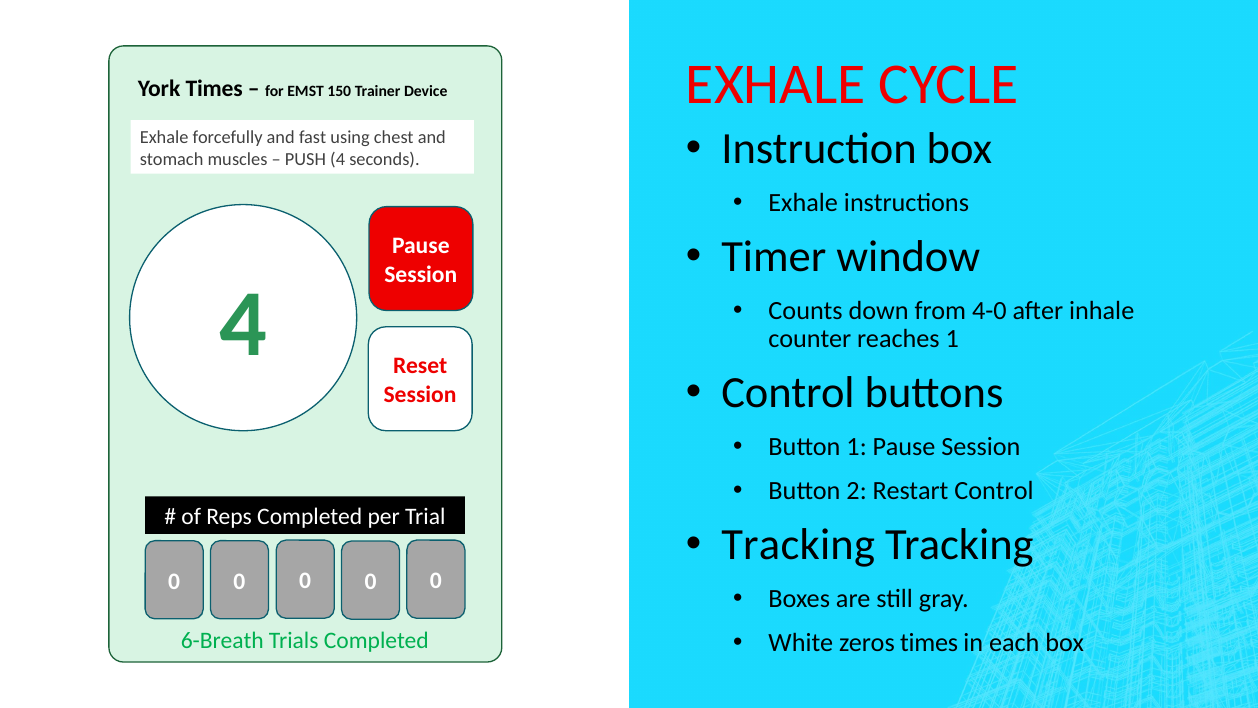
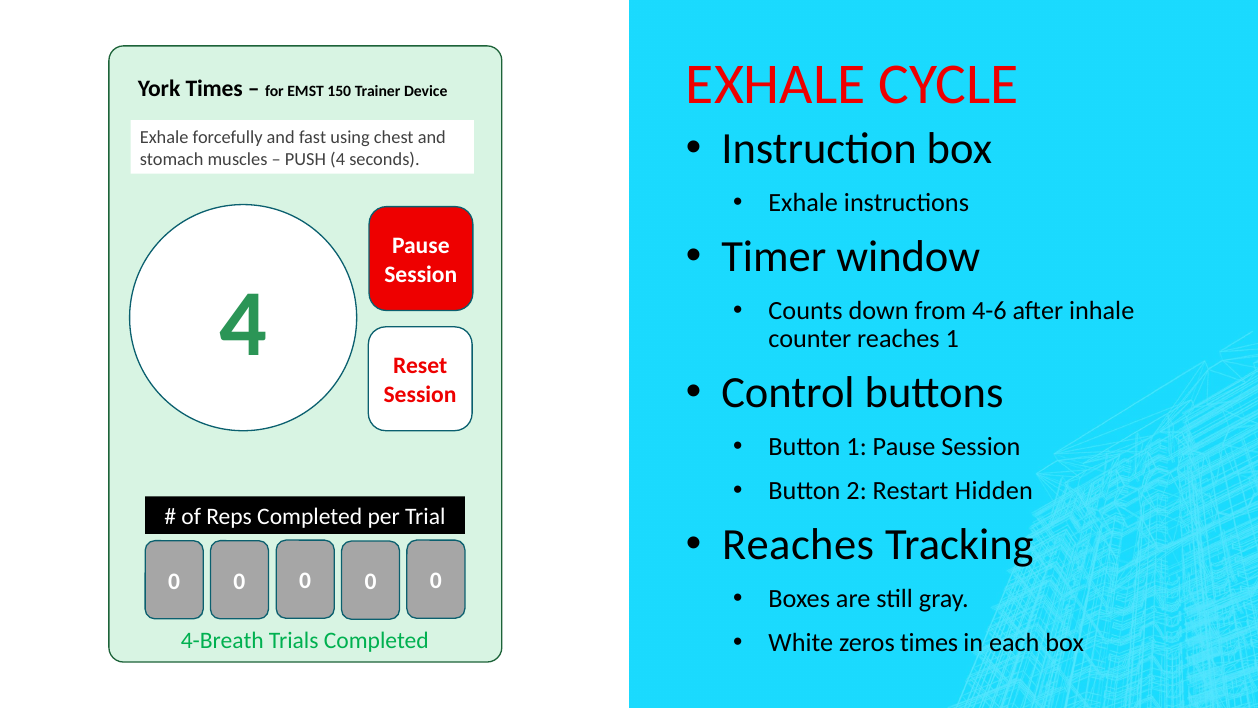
4-0: 4-0 -> 4-6 (989, 311)
Restart Control: Control -> Hidden (994, 491)
Tracking: Tracking -> Reaches (798, 545)
6-Breath: 6-Breath -> 4-Breath (222, 640)
